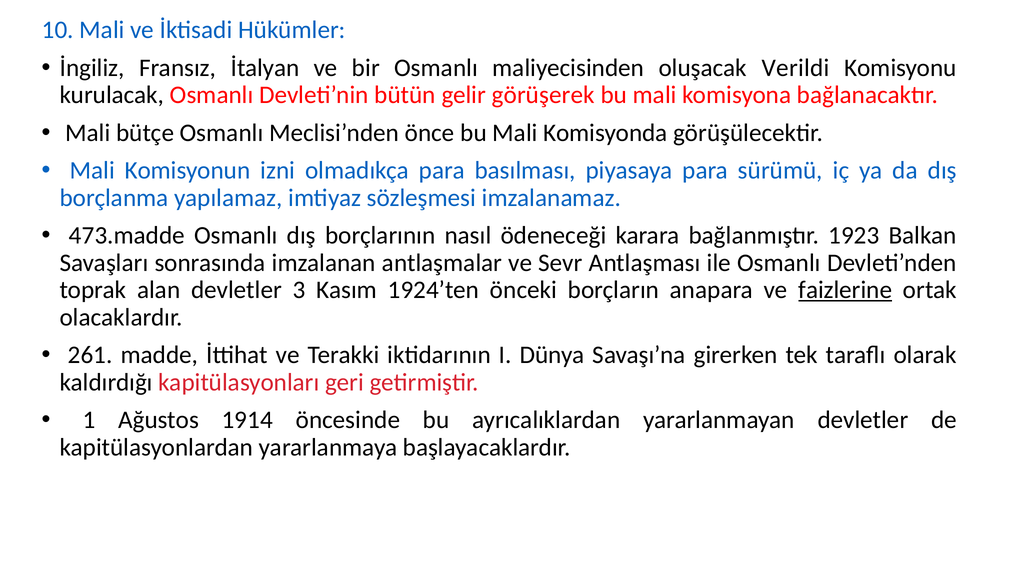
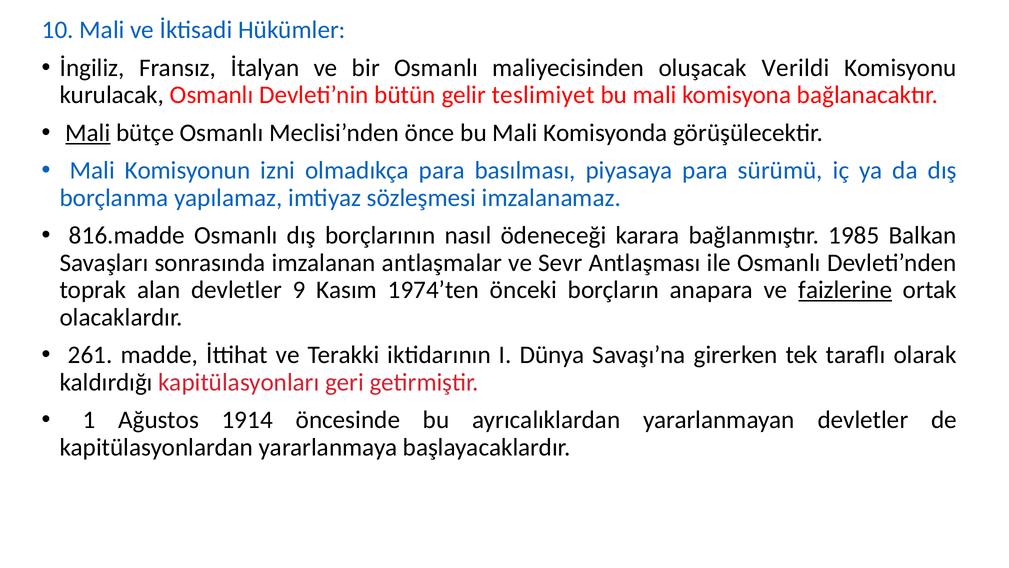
görüşerek: görüşerek -> teslimiyet (543, 95)
Mali underline: none -> present (88, 133)
473.madde: 473.madde -> 816.madde (127, 235)
1923: 1923 -> 1985 (854, 235)
3: 3 -> 9 (299, 290)
1924’ten: 1924’ten -> 1974’ten (434, 290)
